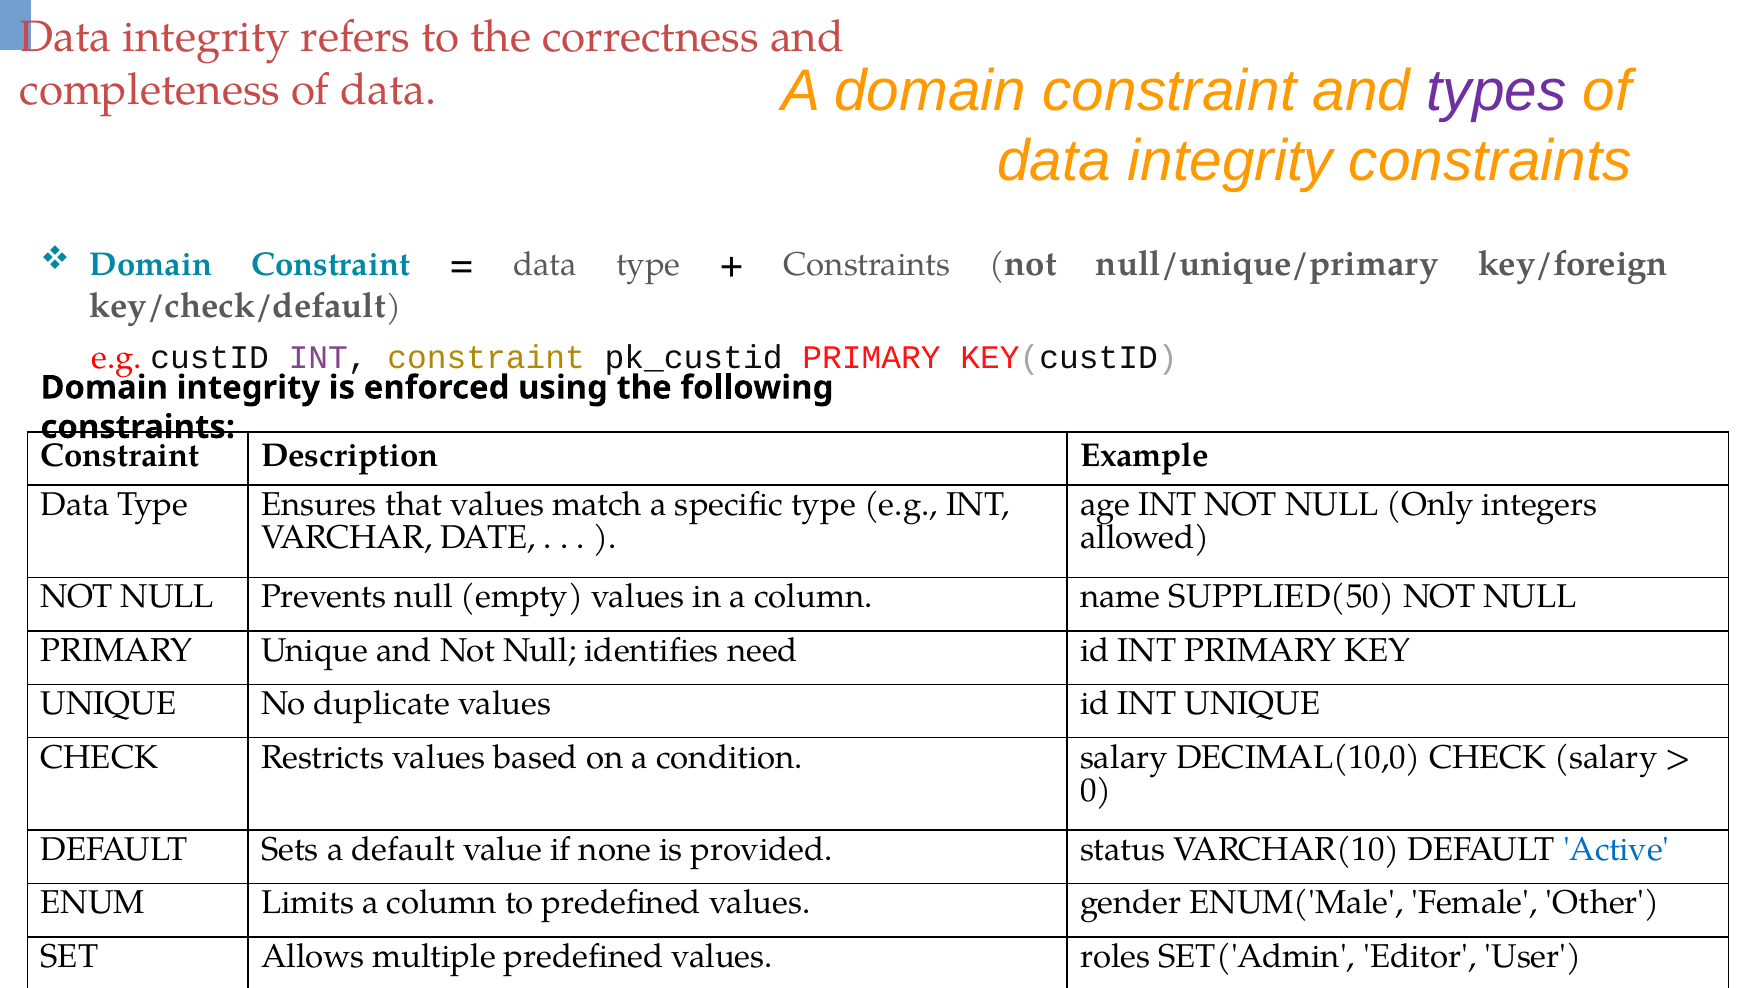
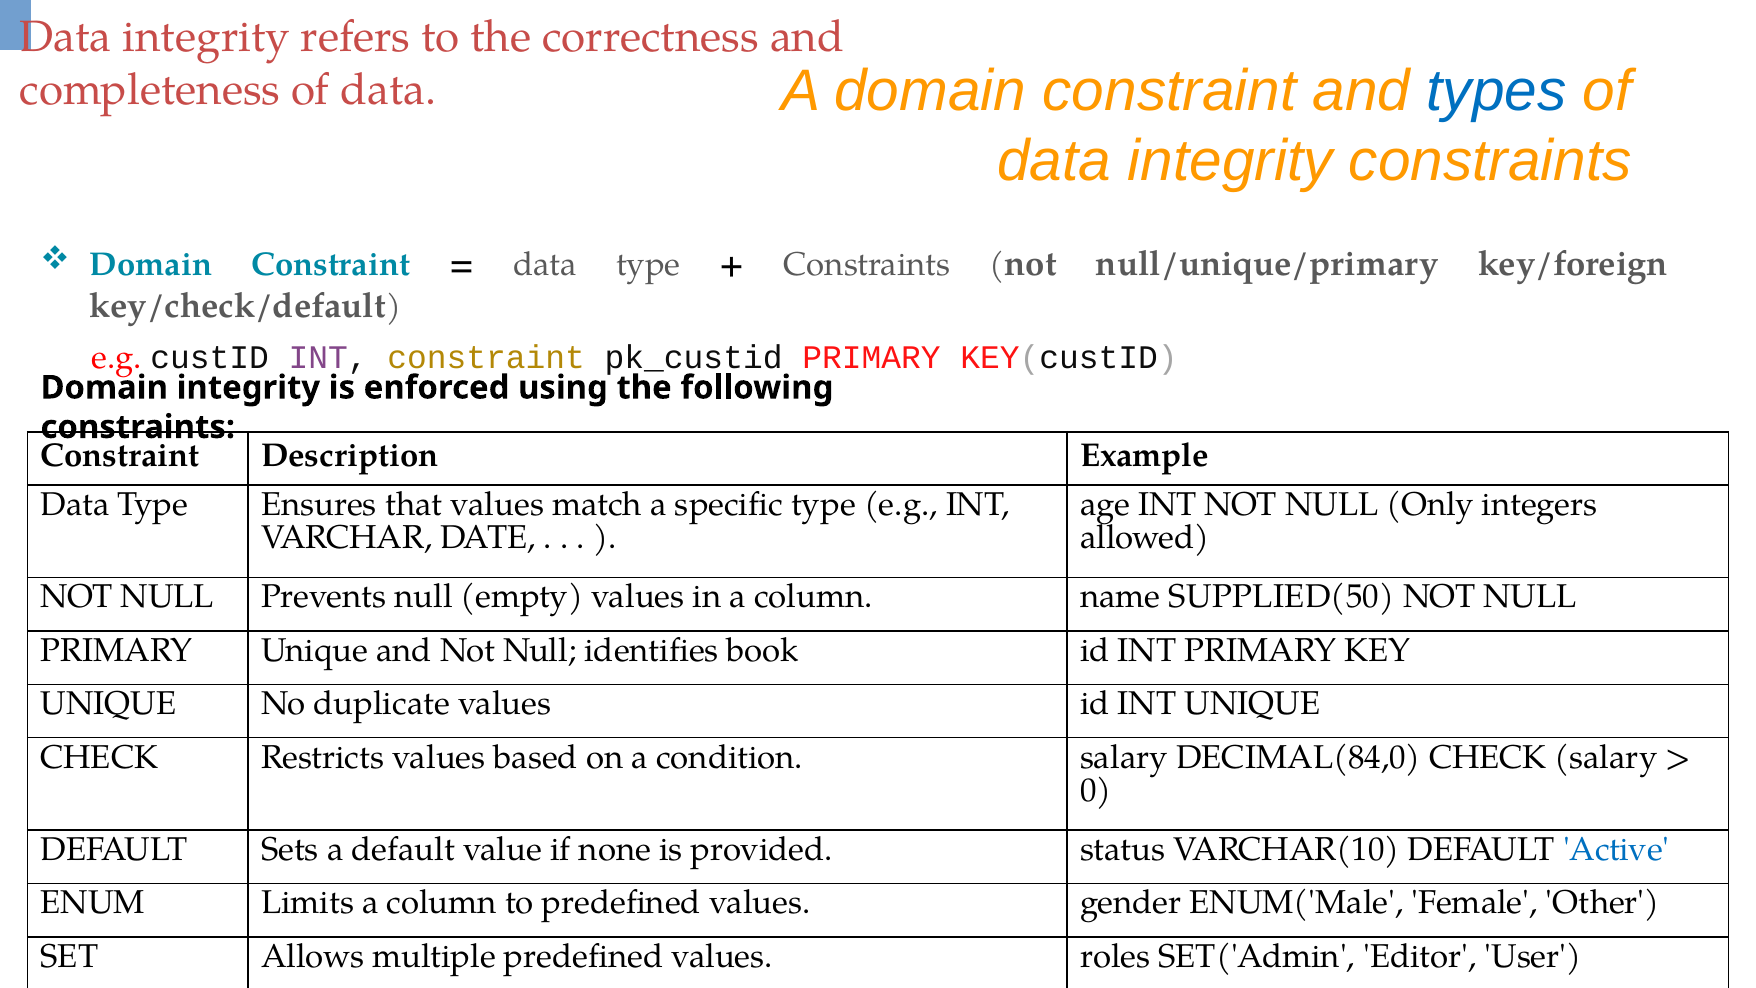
types colour: purple -> blue (1497, 91)
need: need -> book (763, 650)
DECIMAL(10,0: DECIMAL(10,0 -> DECIMAL(84,0 (1299, 757)
